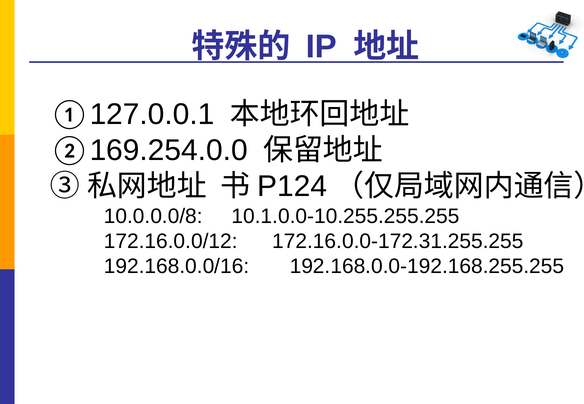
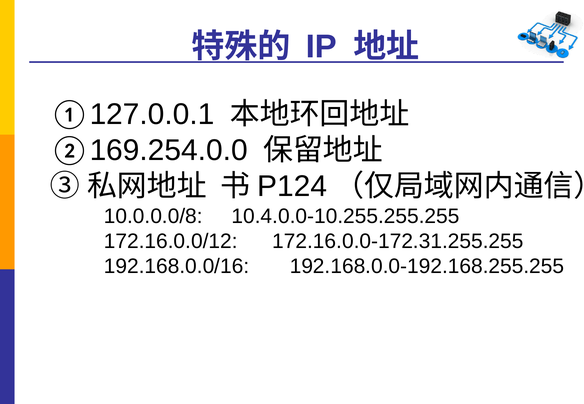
10.1.0.0-10.255.255.255: 10.1.0.0-10.255.255.255 -> 10.4.0.0-10.255.255.255 (346, 216)
